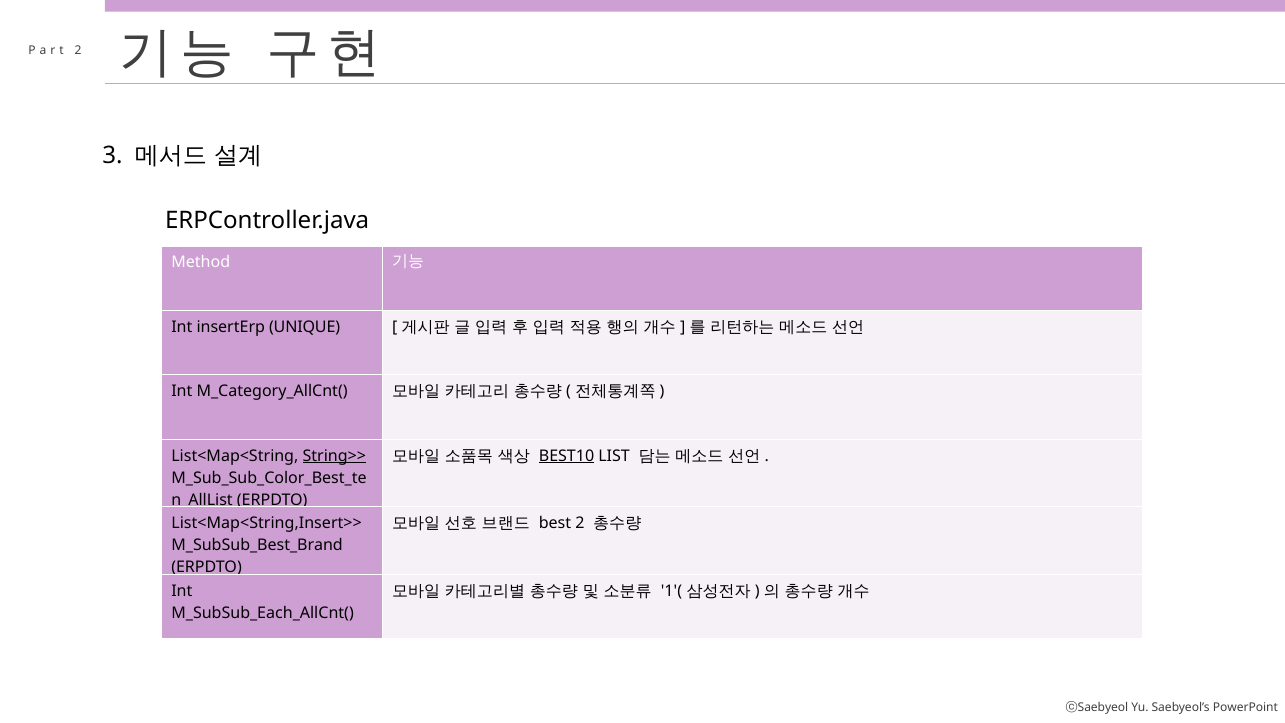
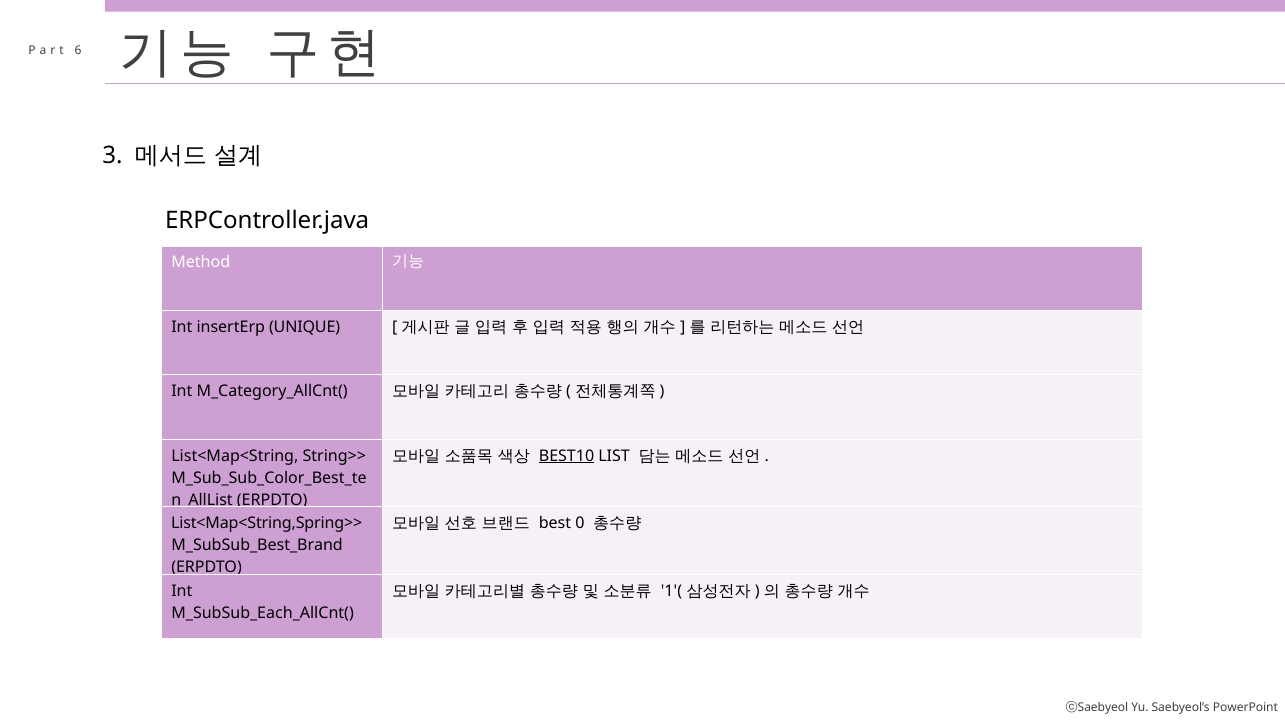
2: 2 -> 6 (78, 51)
String>> underline: present -> none (334, 456)
best 2: 2 -> 0 (580, 523)
List<Map<String,Insert>>: List<Map<String,Insert>> -> List<Map<String,Spring>> (267, 523)
